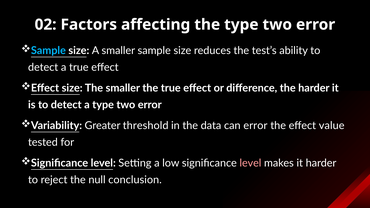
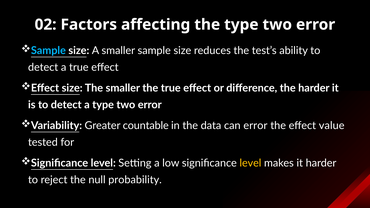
threshold: threshold -> countable (146, 126)
level colour: pink -> yellow (250, 163)
conclusion: conclusion -> probability (135, 180)
